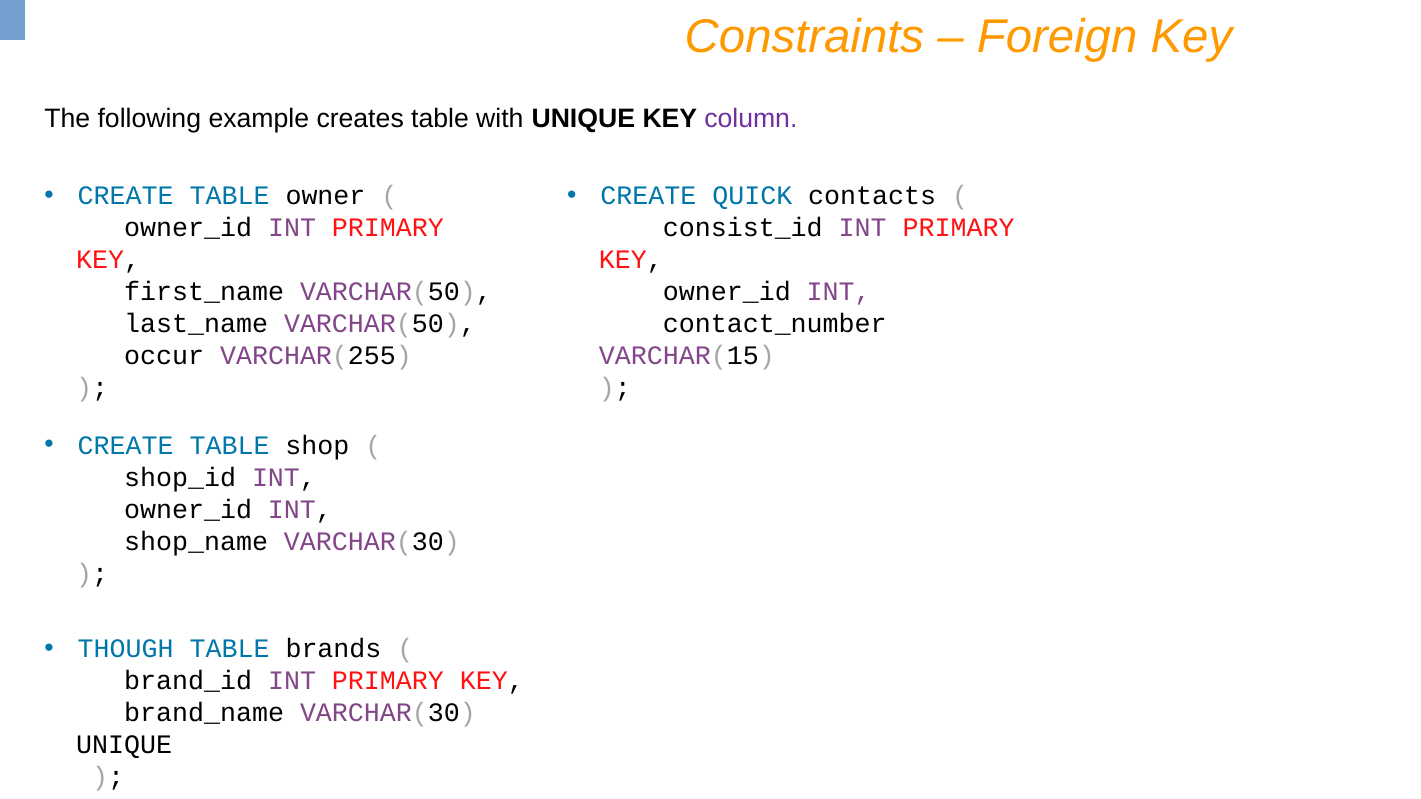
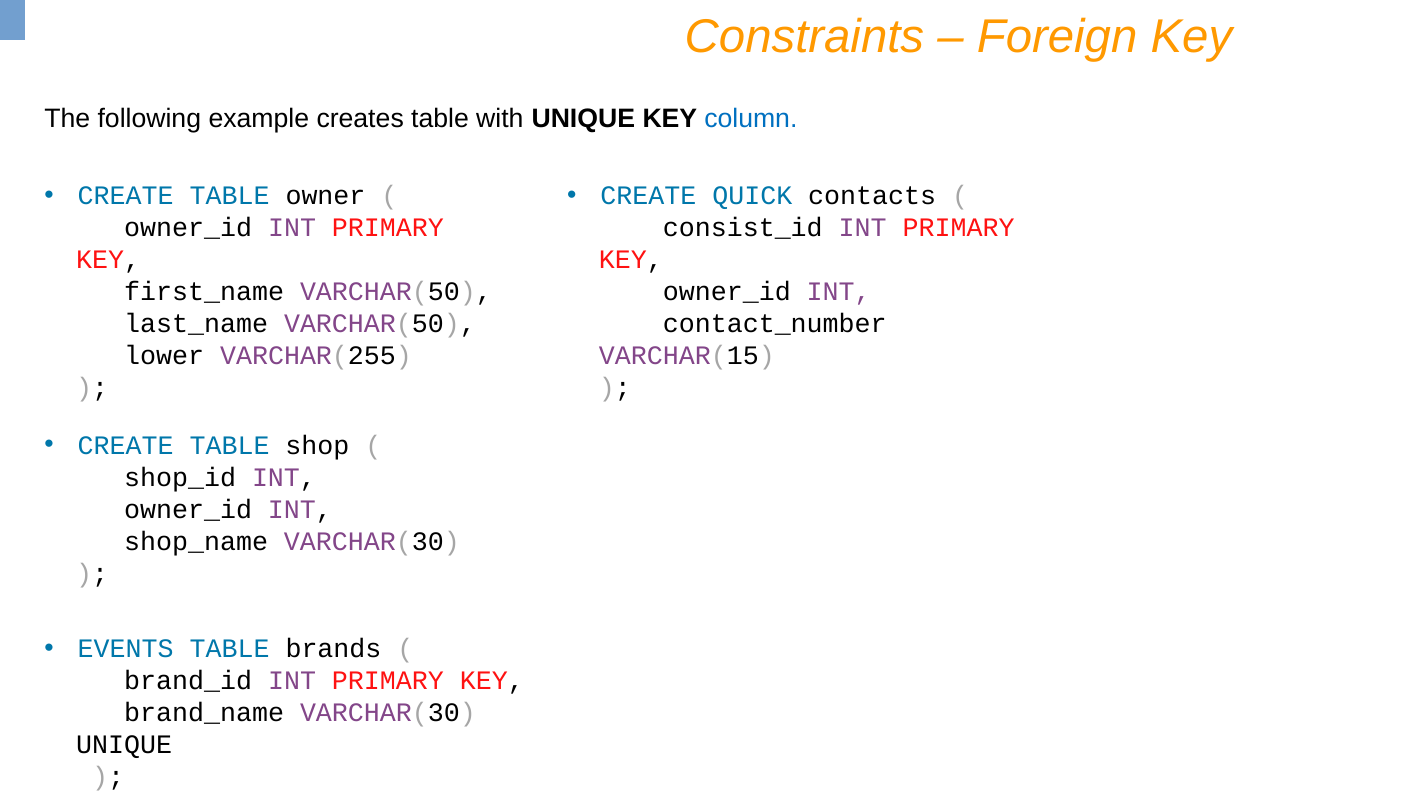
column colour: purple -> blue (751, 118)
occur: occur -> lower (164, 356)
THOUGH: THOUGH -> EVENTS (126, 649)
